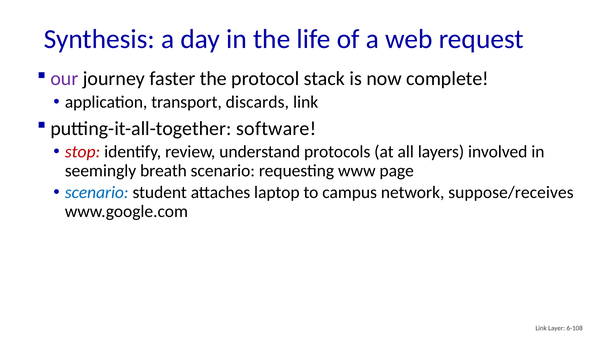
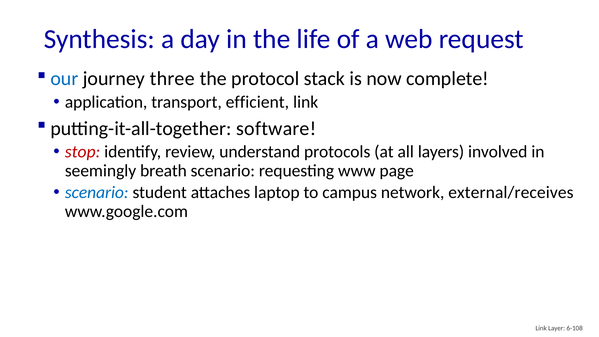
our colour: purple -> blue (64, 79)
faster: faster -> three (172, 79)
discards: discards -> efficient (257, 102)
suppose/receives: suppose/receives -> external/receives (511, 193)
